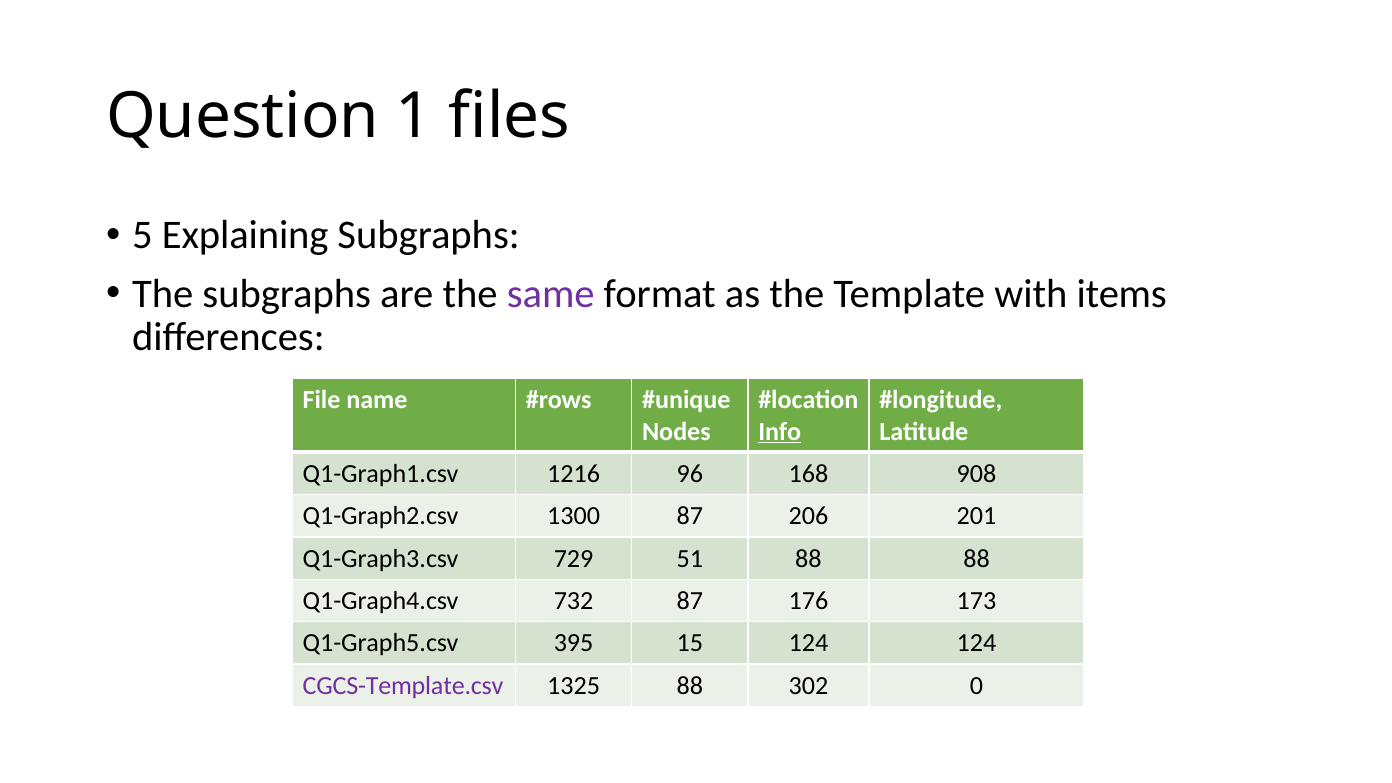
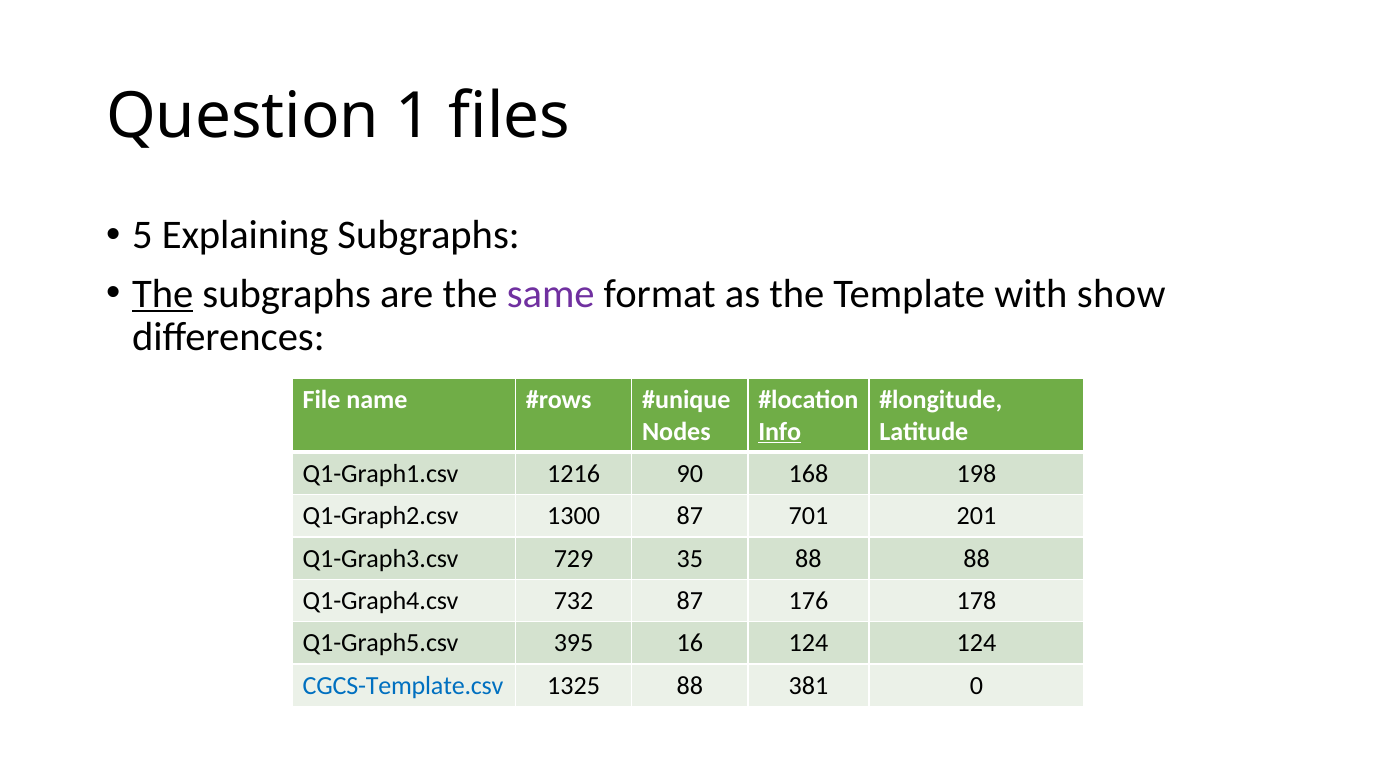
The underline: none -> present (163, 294)
items: items -> show (1121, 294)
96: 96 -> 90 (690, 474)
908: 908 -> 198 (976, 474)
206: 206 -> 701 (808, 516)
51: 51 -> 35 (690, 558)
173: 173 -> 178 (976, 601)
15: 15 -> 16 (690, 643)
CGCS-Template.csv colour: purple -> blue (403, 685)
302: 302 -> 381 (808, 685)
